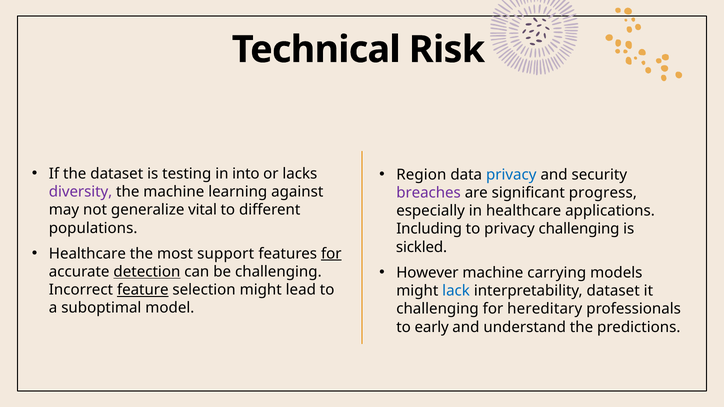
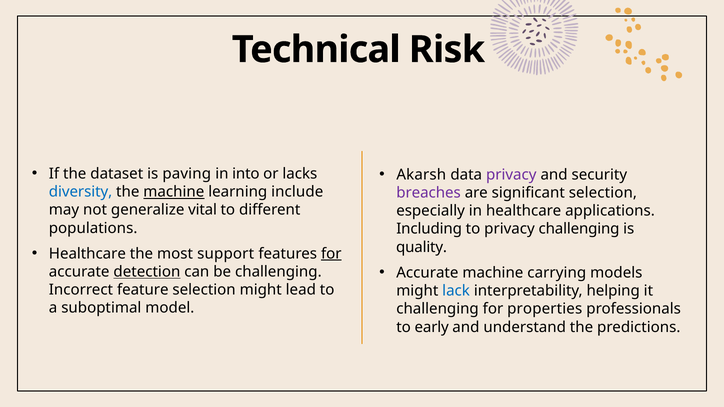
testing: testing -> paving (187, 174)
Region: Region -> Akarsh (421, 175)
privacy colour: blue -> purple (511, 175)
diversity colour: purple -> blue (81, 192)
machine underline: none -> present (174, 192)
against: against -> include (297, 192)
significant progress: progress -> selection (603, 193)
sickled: sickled -> quality (422, 247)
However: However -> Accurate (427, 273)
feature underline: present -> none (143, 290)
interpretability dataset: dataset -> helping (613, 291)
hereditary: hereditary -> properties (545, 309)
